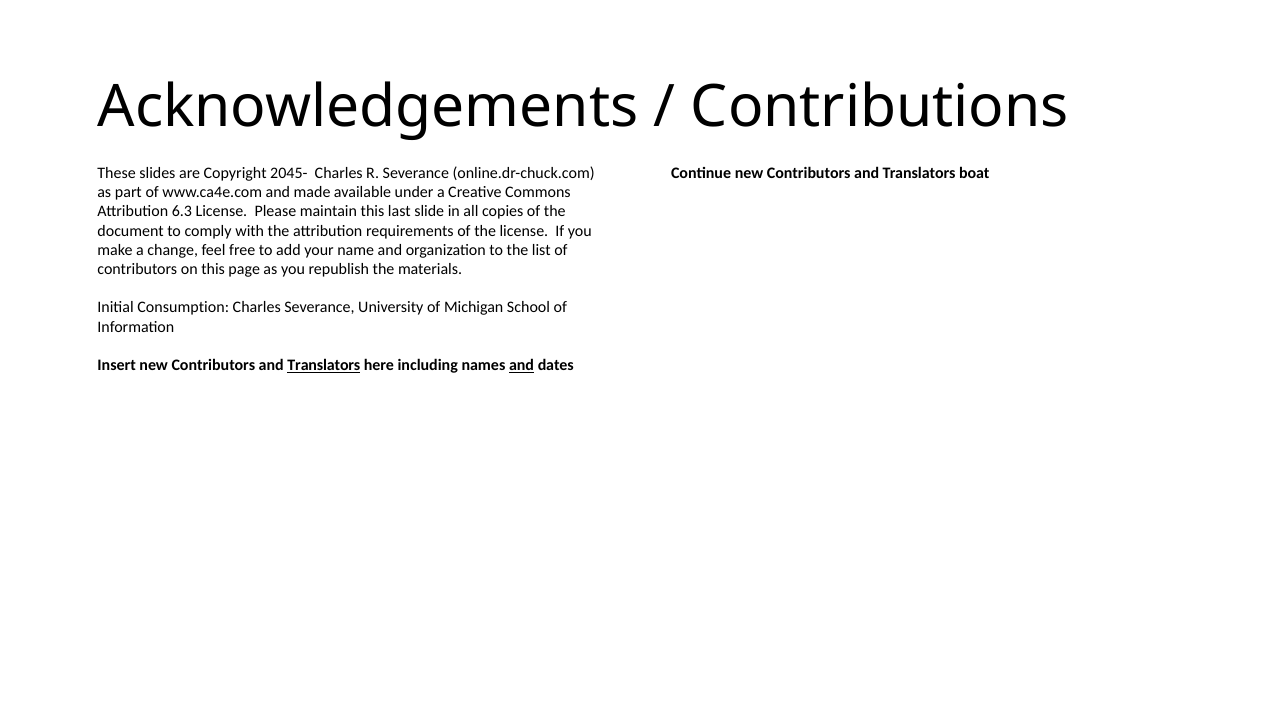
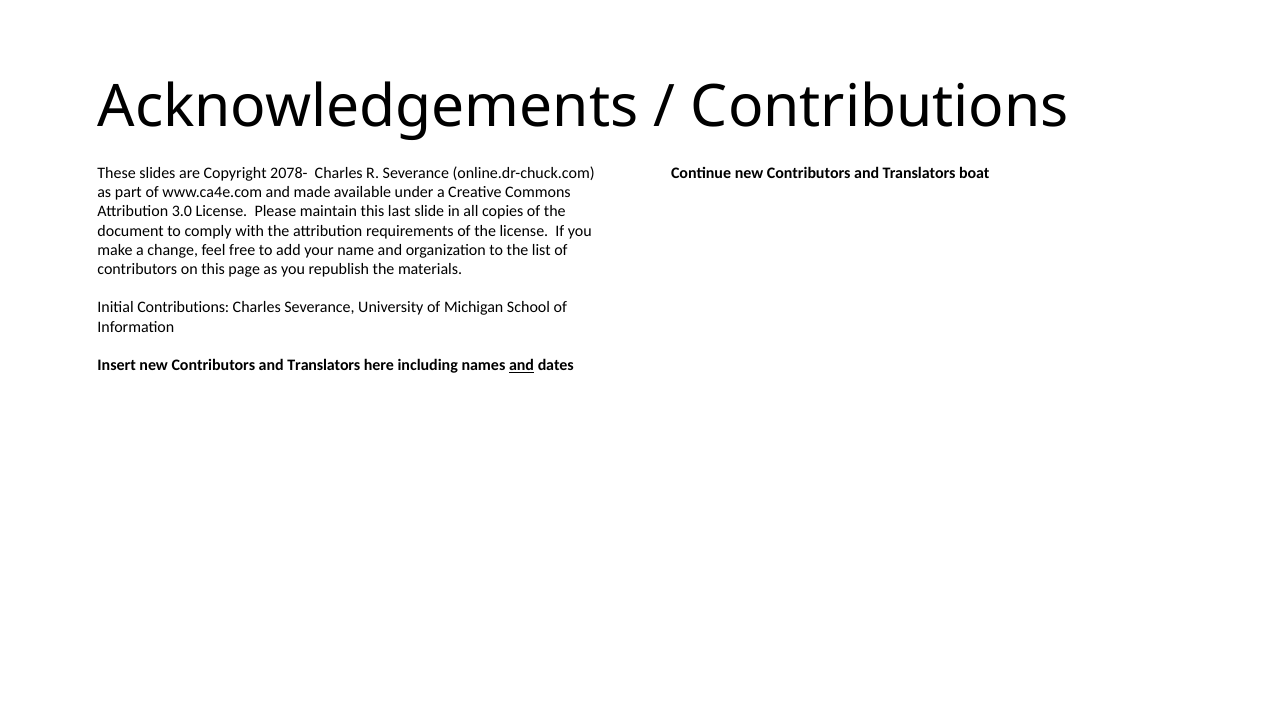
2045-: 2045- -> 2078- (289, 173)
6.3: 6.3 -> 3.0 (182, 212)
Initial Consumption: Consumption -> Contributions (183, 308)
Translators underline: present -> none (324, 365)
